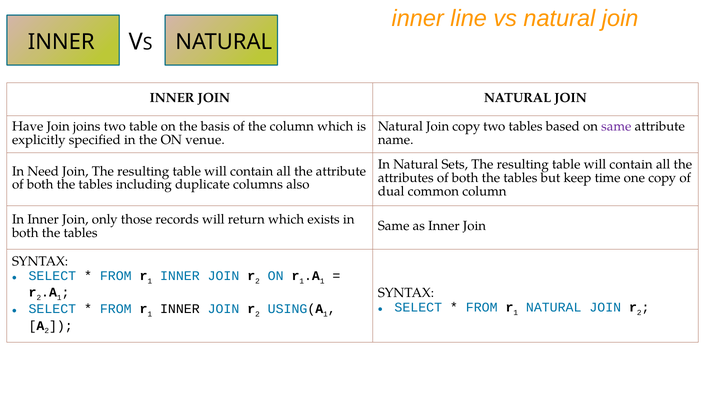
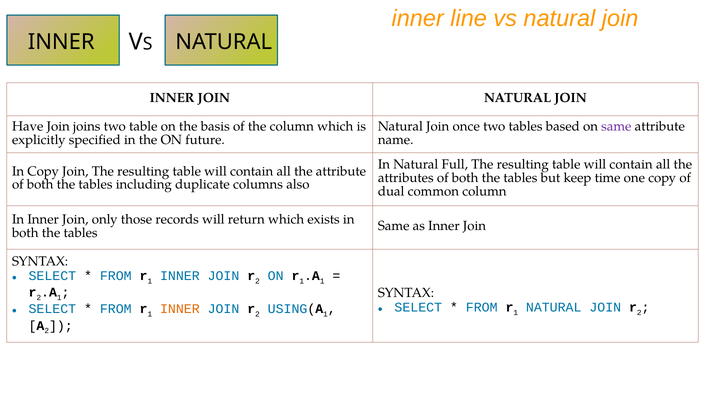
Join copy: copy -> once (466, 126)
venue: venue -> future (205, 139)
Sets: Sets -> Full (455, 164)
In Need: Need -> Copy (43, 171)
INNER colour: black -> orange (180, 309)
